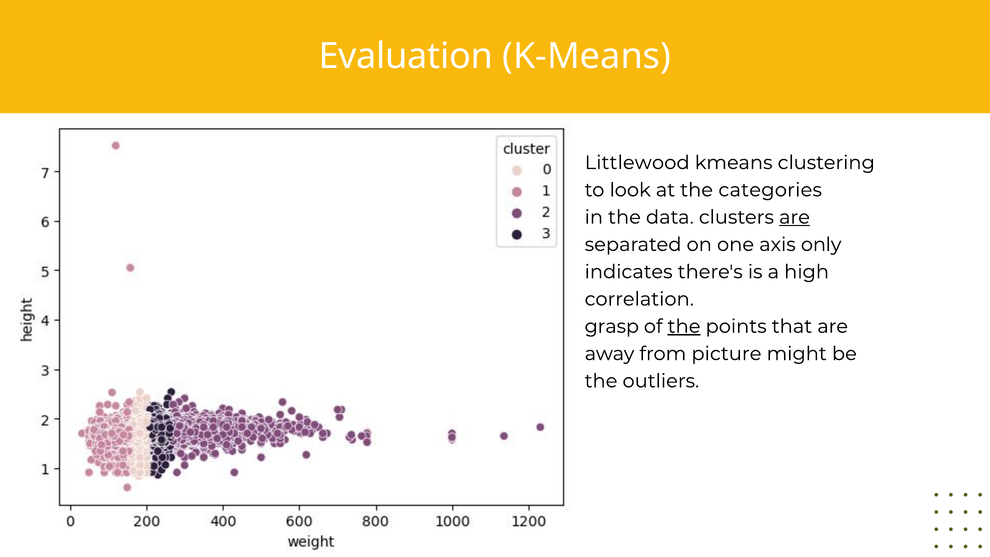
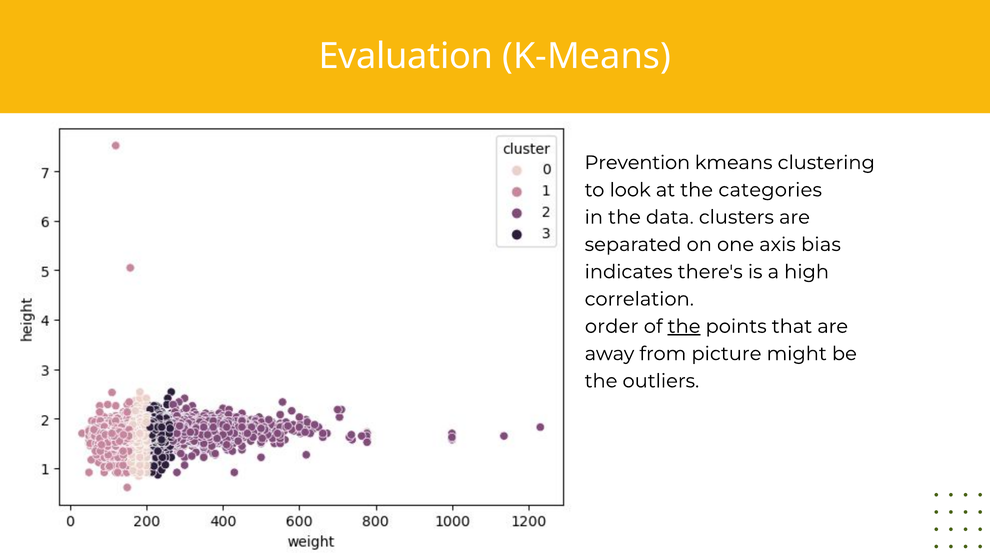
Littlewood: Littlewood -> Prevention (637, 163)
are underline: present -> none (794, 217)
only: only -> bias (821, 244)
grasp: grasp -> order (612, 326)
